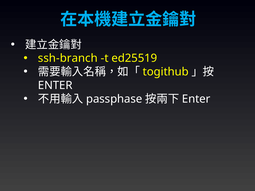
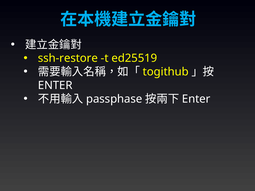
ssh-branch: ssh-branch -> ssh-restore (68, 58)
